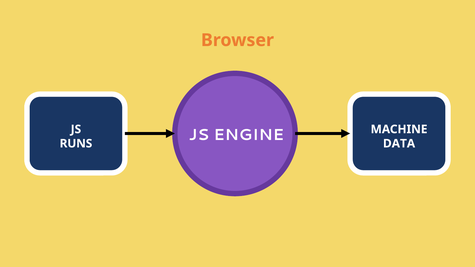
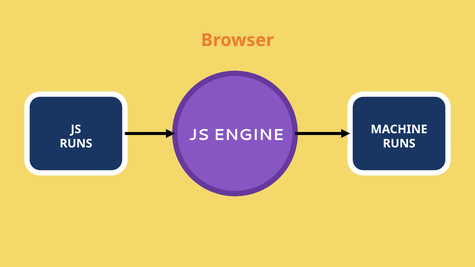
DATA: DATA -> RUNS (399, 144)
